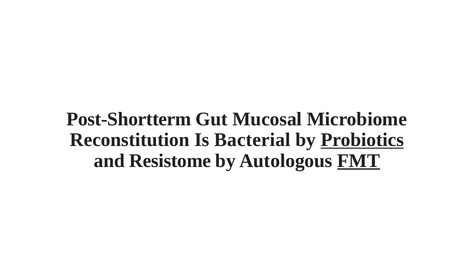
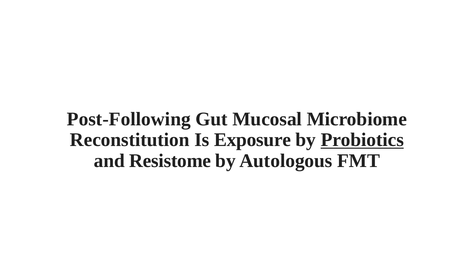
Post-Shortterm: Post-Shortterm -> Post-Following (129, 119)
Bacterial: Bacterial -> Exposure (253, 140)
FMT underline: present -> none (359, 160)
